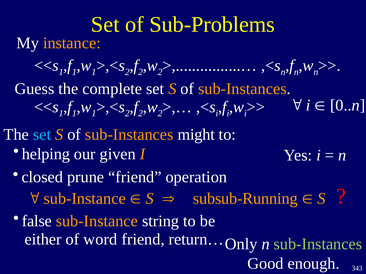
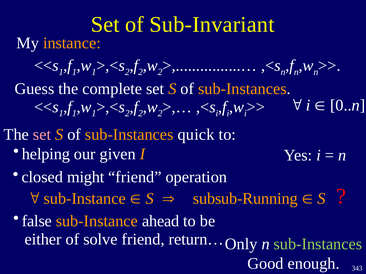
Sub-Problems: Sub-Problems -> Sub-Invariant (212, 24)
set colour: light blue -> pink (42, 135)
might: might -> quick (196, 135)
prune: prune -> might (86, 177)
string: string -> ahead (161, 221)
word: word -> solve (100, 240)
